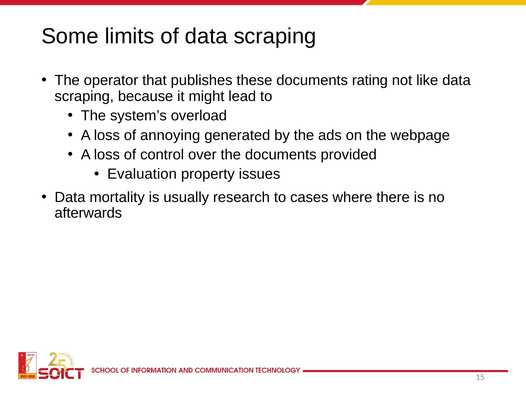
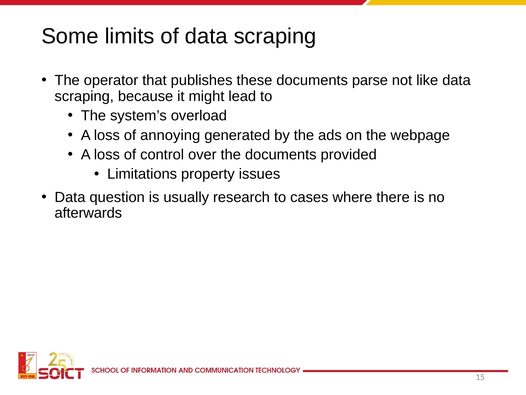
rating: rating -> parse (370, 80)
Evaluation: Evaluation -> Limitations (142, 174)
mortality: mortality -> question (117, 197)
